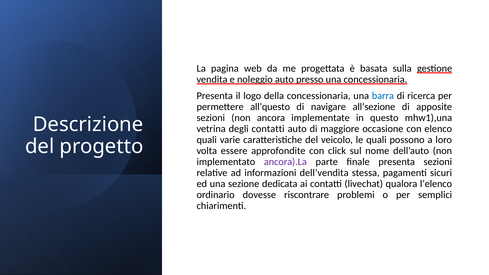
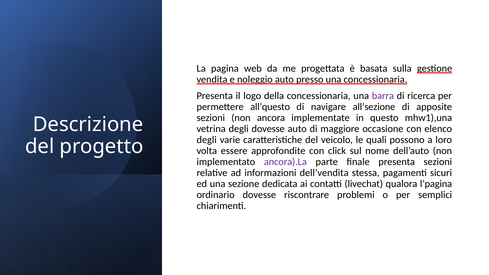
barra colour: blue -> purple (383, 96)
degli contatti: contatti -> dovesse (268, 129)
quali: quali -> degli (207, 140)
l’elenco: l’elenco -> l’pagina (436, 184)
